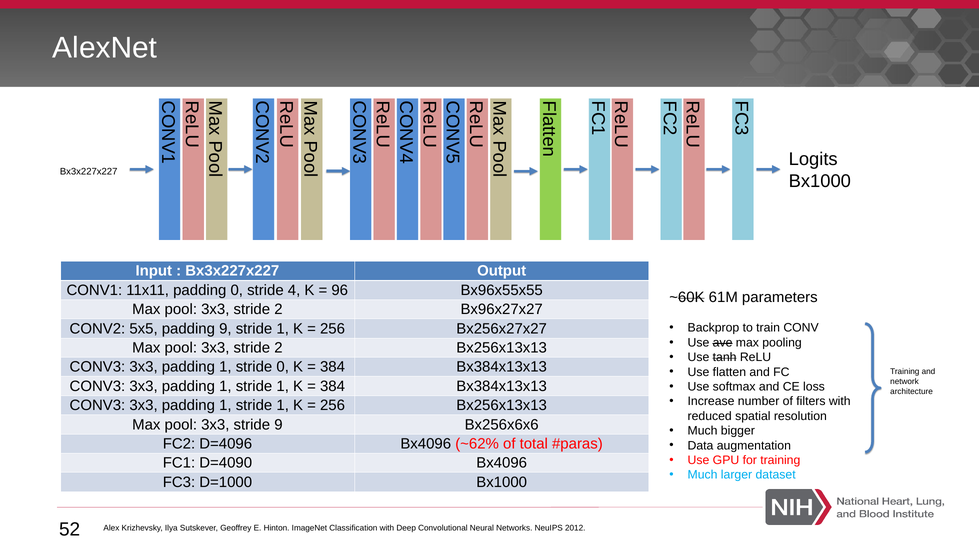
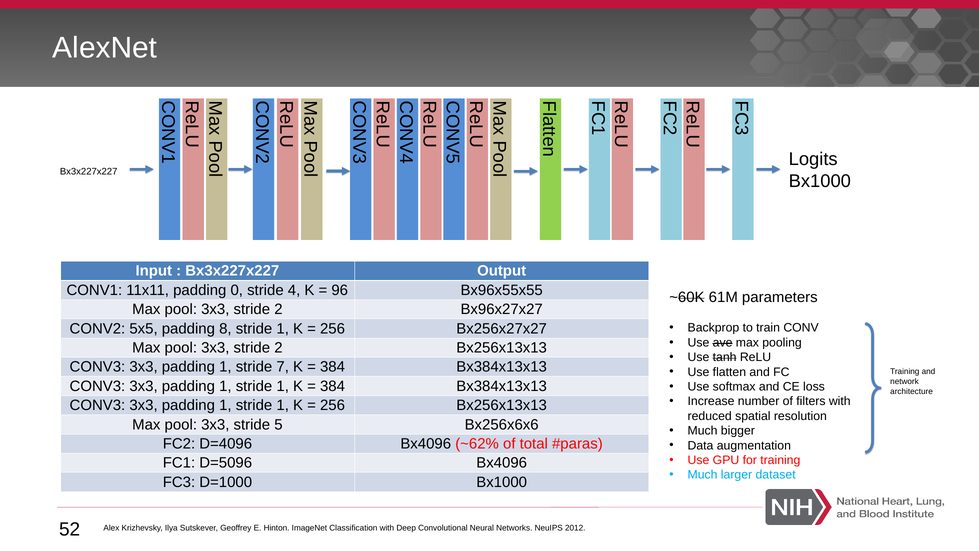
padding 9: 9 -> 8 (225, 328)
stride 0: 0 -> 7 (283, 367)
stride 9: 9 -> 5 (278, 424)
D=4090: D=4090 -> D=5096 (226, 463)
